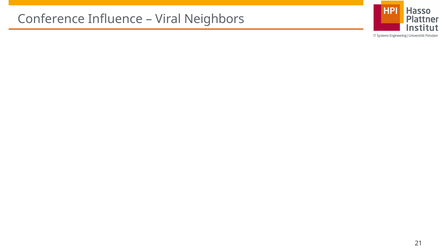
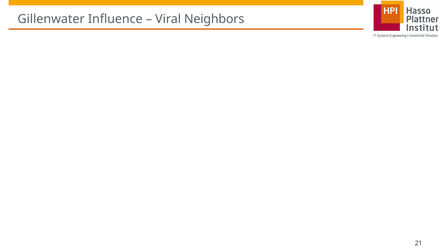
Conference: Conference -> Gillenwater (51, 19)
